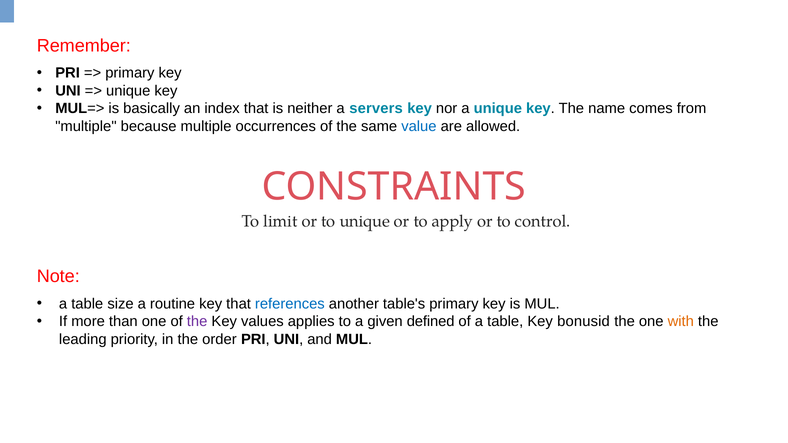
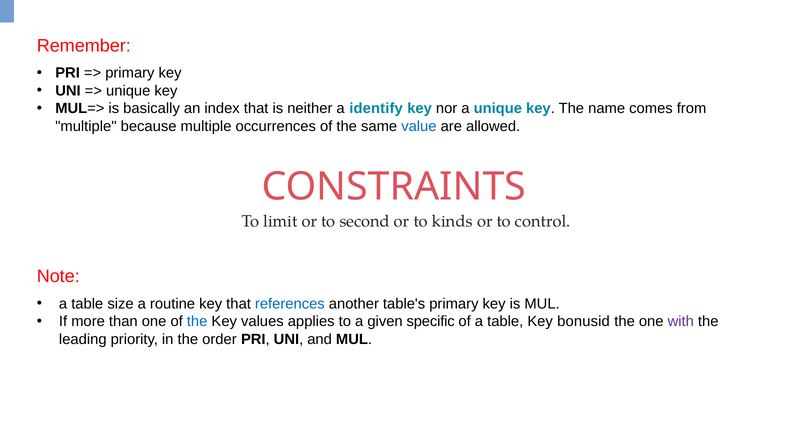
servers: servers -> identify (376, 109)
to unique: unique -> second (365, 222)
apply: apply -> kinds (452, 222)
the colour: purple -> blue (197, 322)
defined: defined -> specific (431, 322)
with colour: orange -> purple (681, 322)
